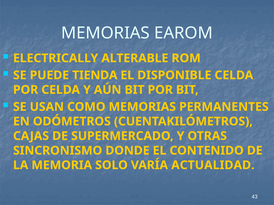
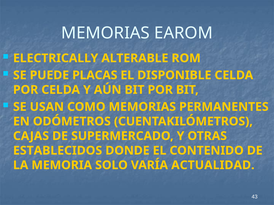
TIENDA: TIENDA -> PLACAS (95, 75)
SINCRONISMO: SINCRONISMO -> ESTABLECIDOS (58, 151)
